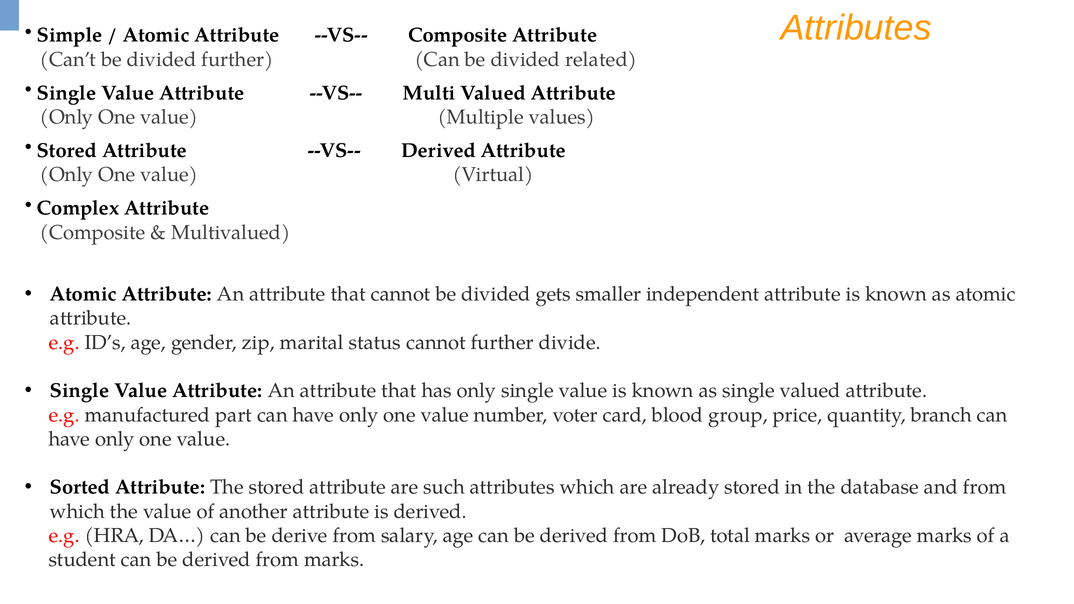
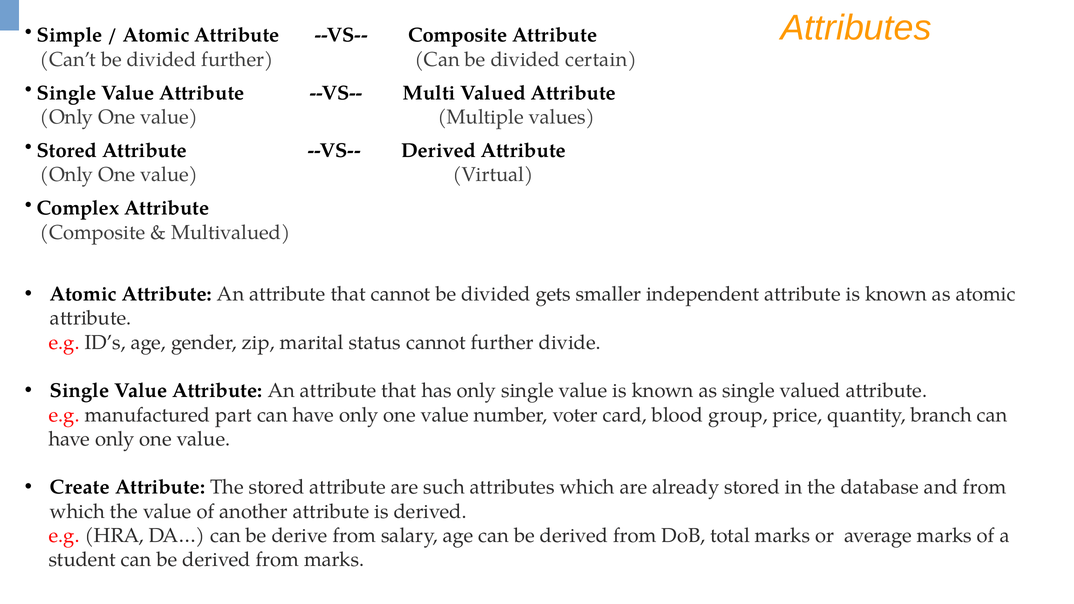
related: related -> certain (601, 59)
Sorted: Sorted -> Create (80, 487)
